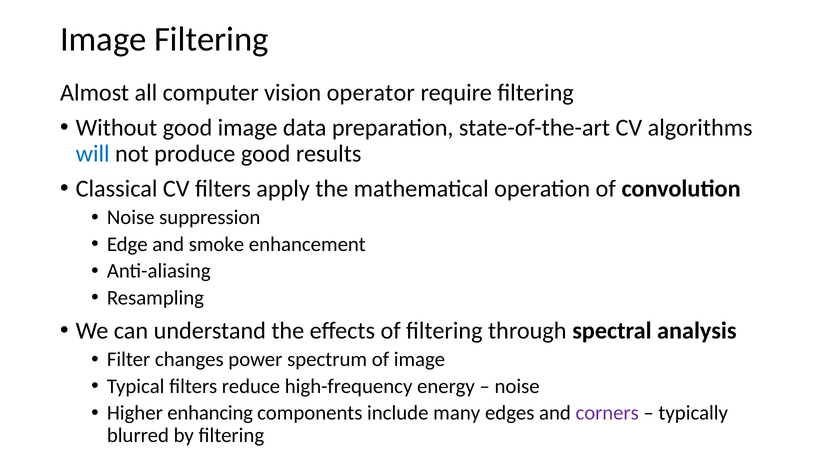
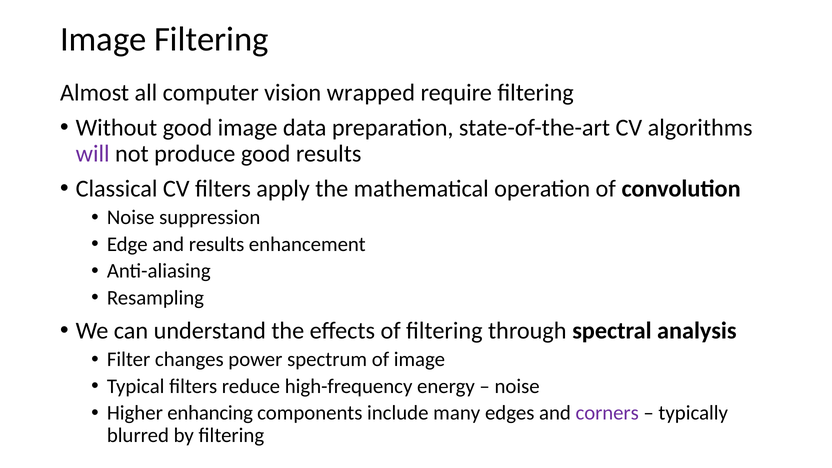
operator: operator -> wrapped (371, 93)
will colour: blue -> purple (93, 154)
and smoke: smoke -> results (217, 244)
